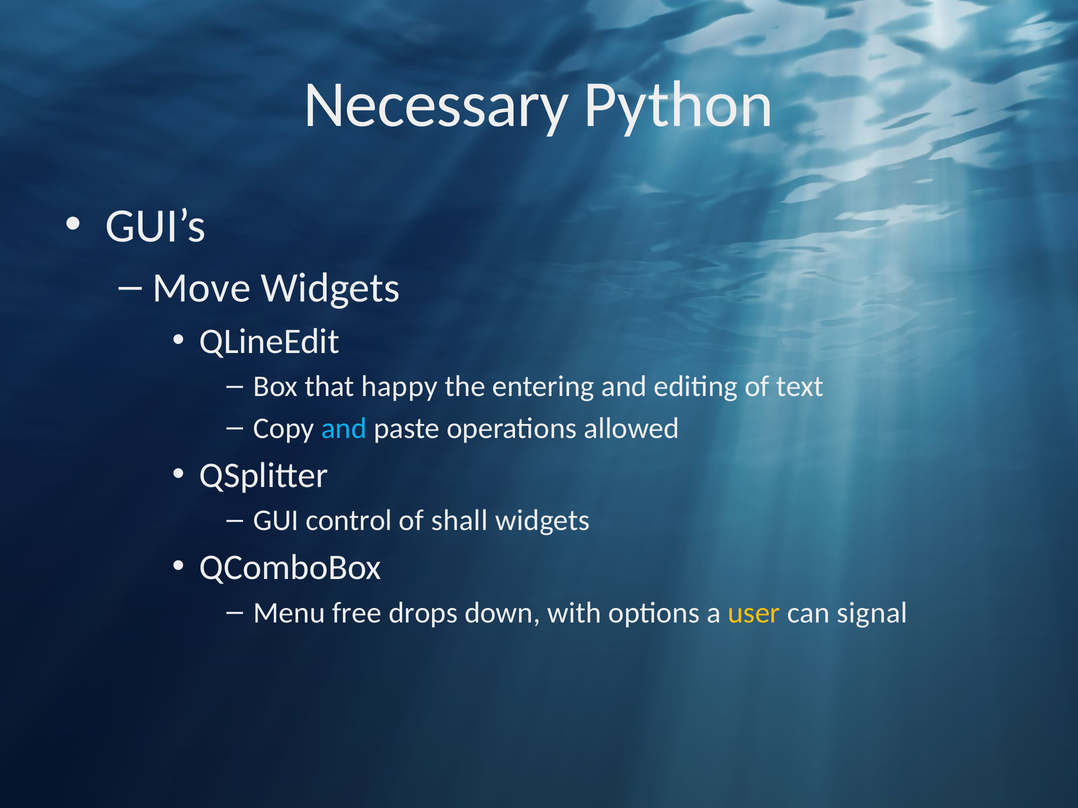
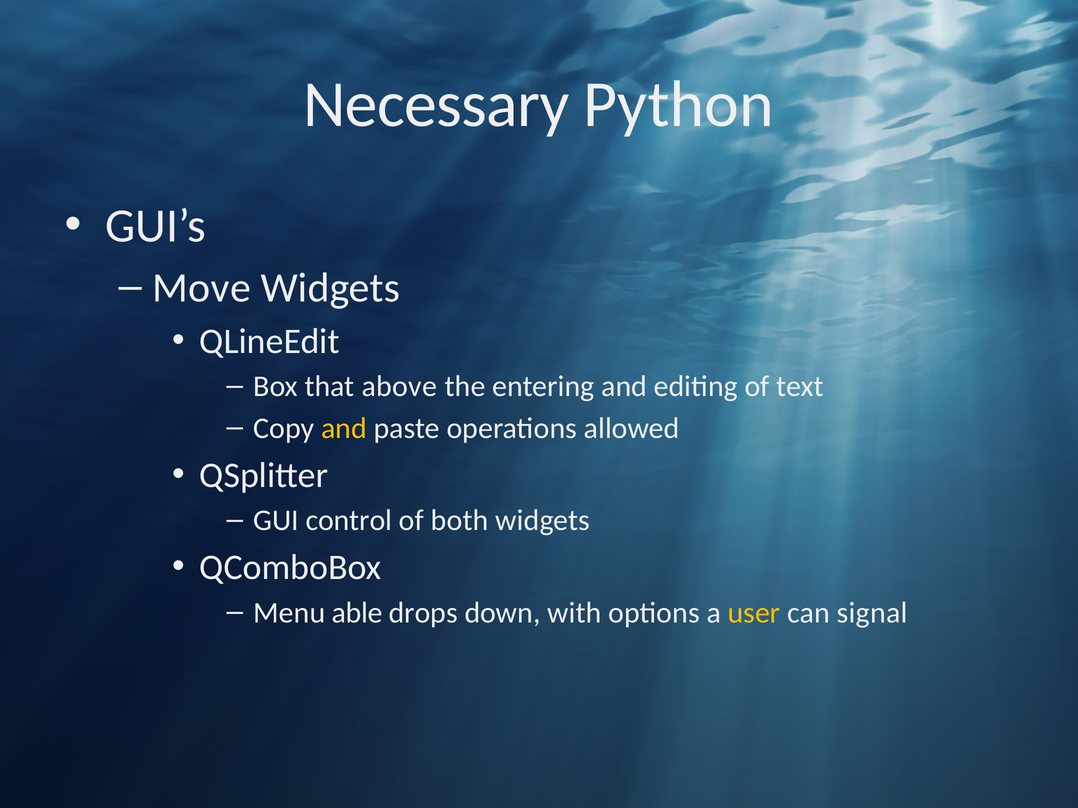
happy: happy -> above (399, 387)
and colour: light blue -> yellow (344, 429)
shall: shall -> both (460, 521)
free: free -> able (357, 613)
